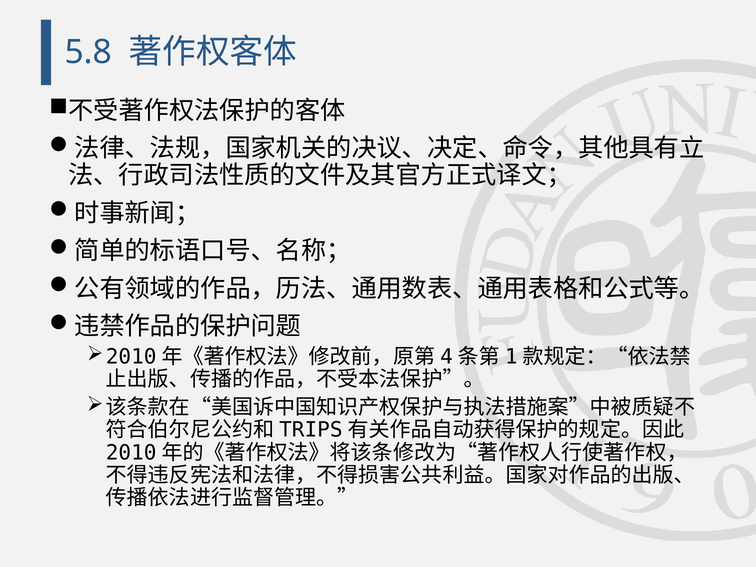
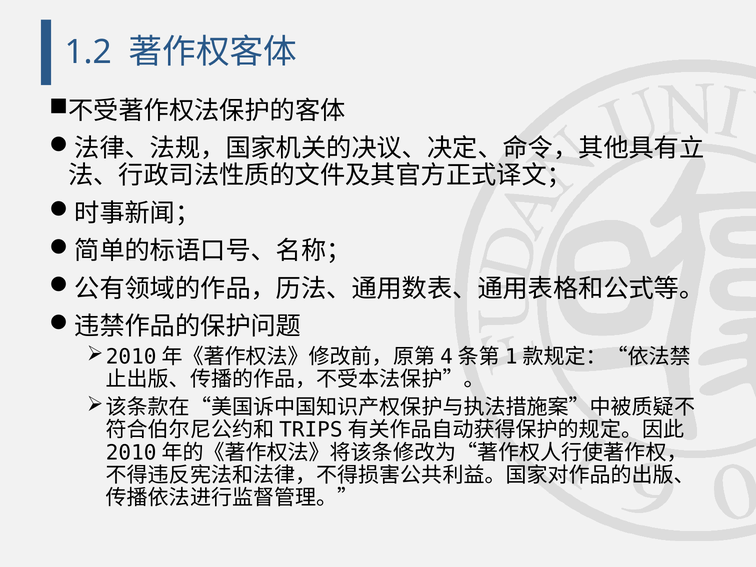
5.8: 5.8 -> 1.2 (88, 52)
